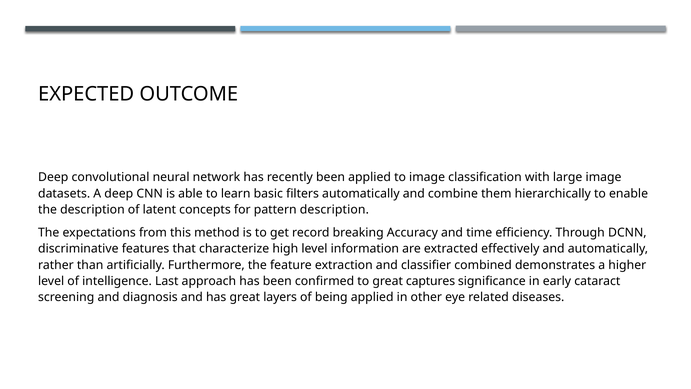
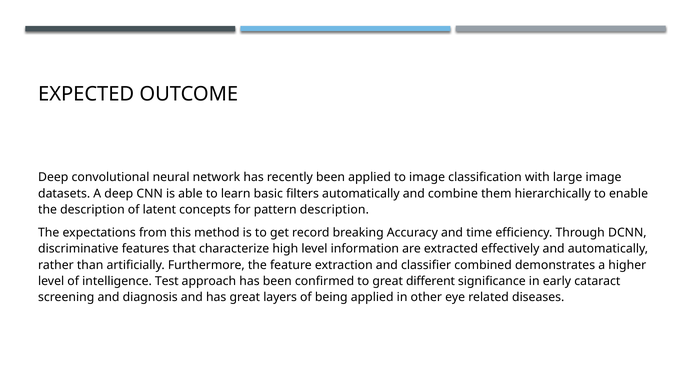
Last: Last -> Test (167, 281)
captures: captures -> different (431, 281)
